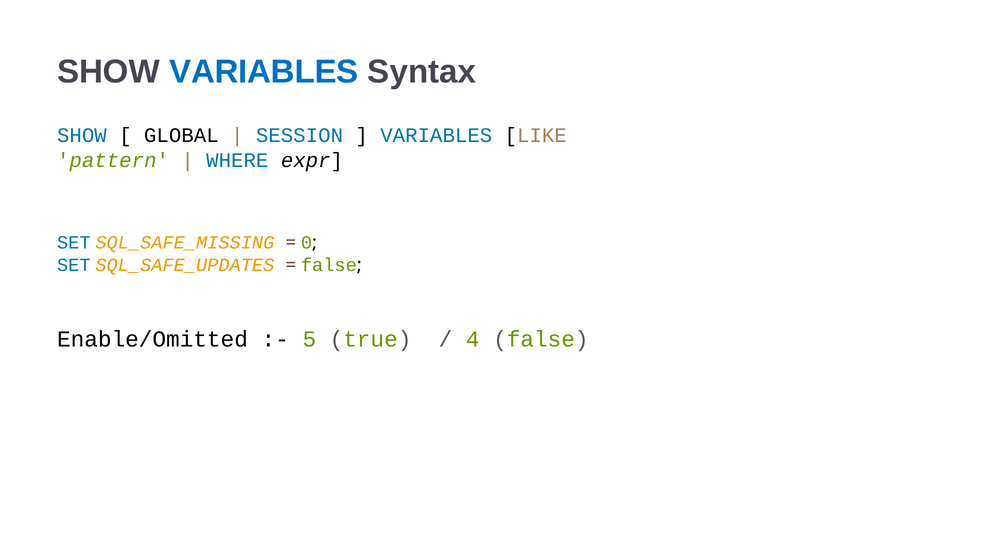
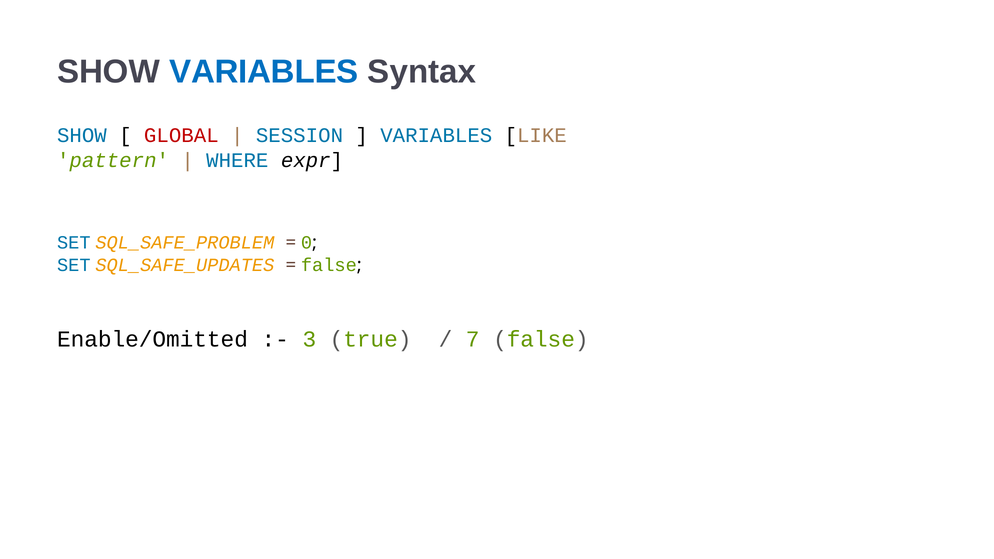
GLOBAL colour: black -> red (181, 136)
SQL_SAFE_MISSING: SQL_SAFE_MISSING -> SQL_SAFE_PROBLEM (185, 243)
5: 5 -> 3 (309, 339)
4: 4 -> 7 (473, 339)
